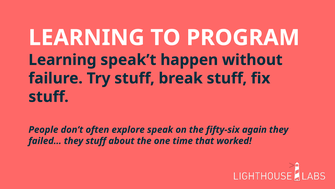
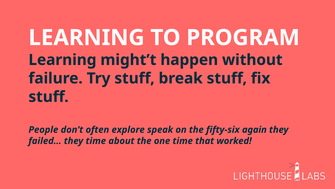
speak’t: speak’t -> might’t (128, 60)
they stuff: stuff -> time (96, 141)
